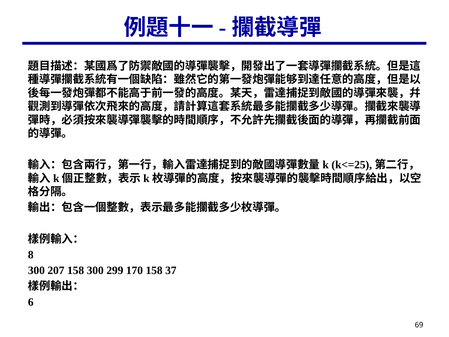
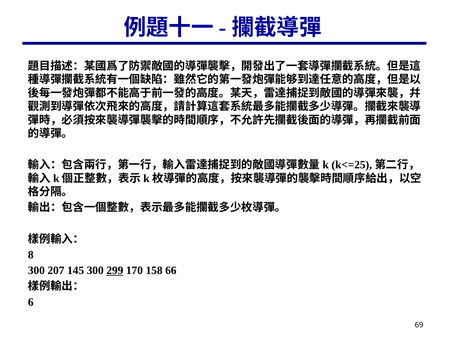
207 158: 158 -> 145 (76, 270)
299 underline: none -> present (115, 270)
37: 37 -> 66 (171, 270)
